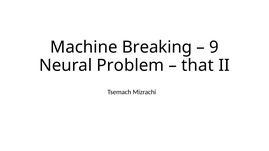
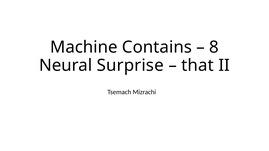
Breaking: Breaking -> Contains (157, 47)
9: 9 -> 8 (214, 47)
Problem: Problem -> Surprise (130, 65)
